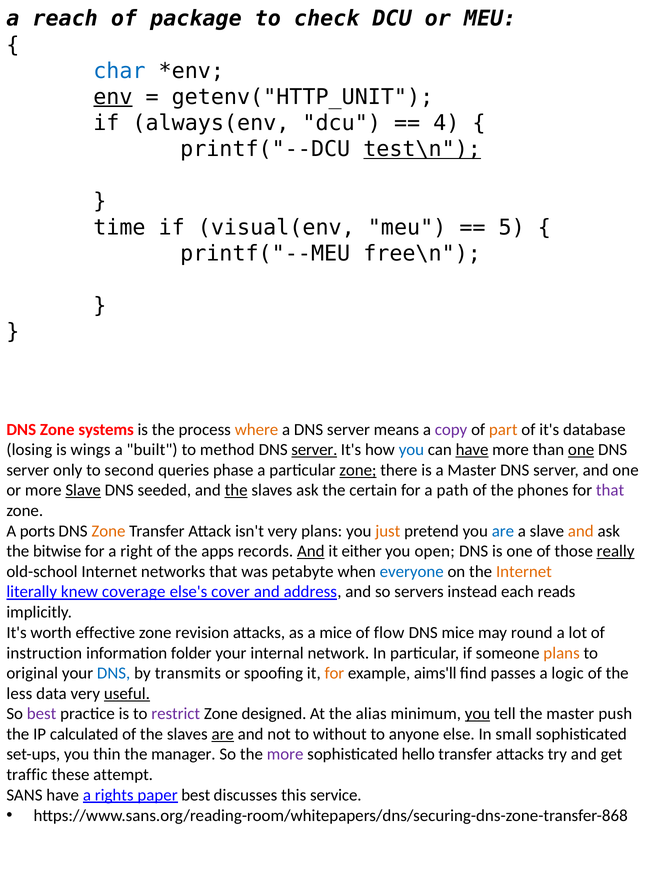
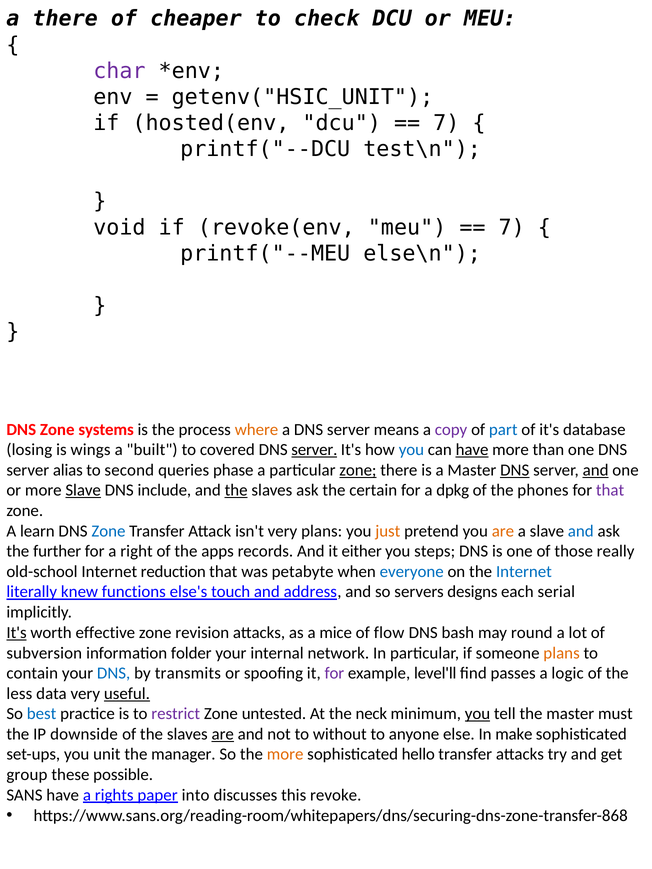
a reach: reach -> there (65, 19)
package: package -> cheaper (196, 19)
char colour: blue -> purple (119, 71)
env underline: present -> none (113, 97)
getenv("HTTP_UNIT: getenv("HTTP_UNIT -> getenv("HSIC_UNIT (302, 97)
always(env: always(env -> hosted(env (211, 123)
4: 4 -> 7 (446, 123)
test\n underline: present -> none (422, 149)
time: time -> void (119, 227)
visual(env: visual(env -> revoke(env (276, 227)
5: 5 -> 7 (512, 227)
free\n: free\n -> else\n (422, 254)
part colour: orange -> blue (503, 430)
method: method -> covered (227, 450)
one underline: present -> none (581, 450)
only: only -> alias (68, 470)
DNS underline: none -> present (515, 470)
and underline: none -> present (596, 470)
seeded: seeded -> include (164, 491)
path: path -> dpkg (453, 491)
ports: ports -> learn (37, 531)
Zone colour: orange -> blue (108, 531)
are colour: blue -> orange (503, 531)
and colour: orange -> blue (581, 531)
bitwise: bitwise -> further (57, 551)
And underline: present -> none (311, 551)
open: open -> steps (435, 551)
really underline: present -> none (616, 551)
networks: networks -> reduction (173, 572)
Internet colour: orange -> blue (524, 572)
coverage: coverage -> functions (134, 592)
cover: cover -> touch (231, 592)
instead: instead -> designs (472, 592)
reads: reads -> serial (556, 592)
It's underline: none -> present (17, 633)
DNS mice: mice -> bash (458, 633)
instruction: instruction -> subversion (44, 653)
original: original -> contain (32, 674)
for colour: orange -> purple (334, 674)
aims'll: aims'll -> level'll (435, 674)
best colour: purple -> blue (42, 714)
designed: designed -> untested (274, 714)
alias: alias -> neck (371, 714)
push: push -> must (615, 714)
calculated: calculated -> downside (84, 734)
small: small -> make (514, 734)
thin: thin -> unit (107, 755)
more colour: purple -> orange (285, 755)
traffic: traffic -> group (27, 775)
attempt: attempt -> possible (123, 775)
paper best: best -> into (196, 795)
service: service -> revoke (336, 795)
